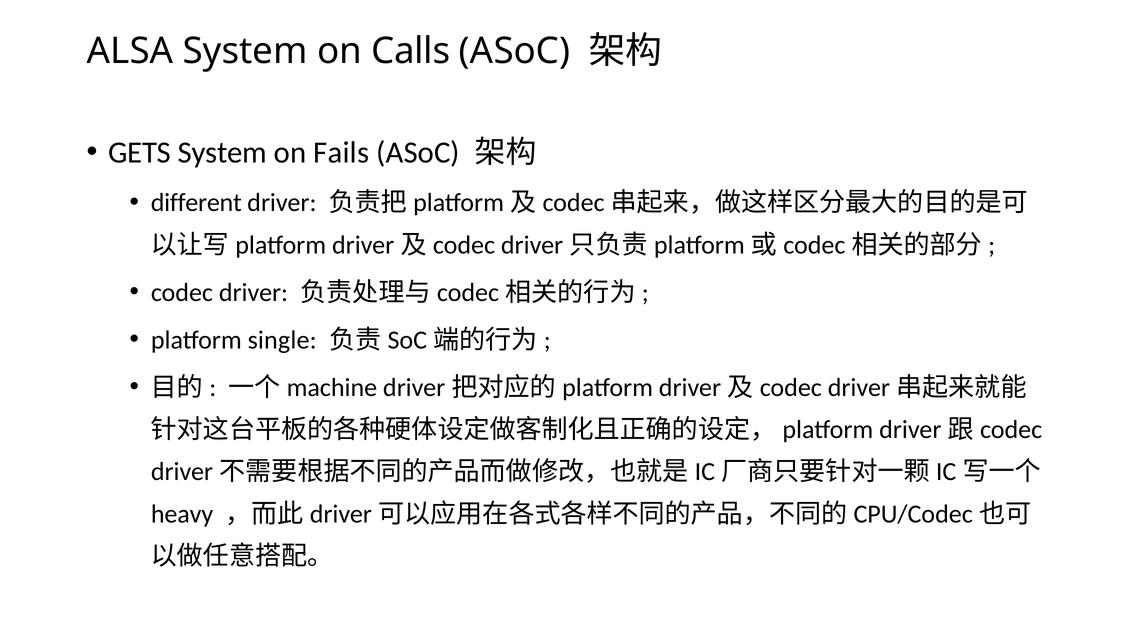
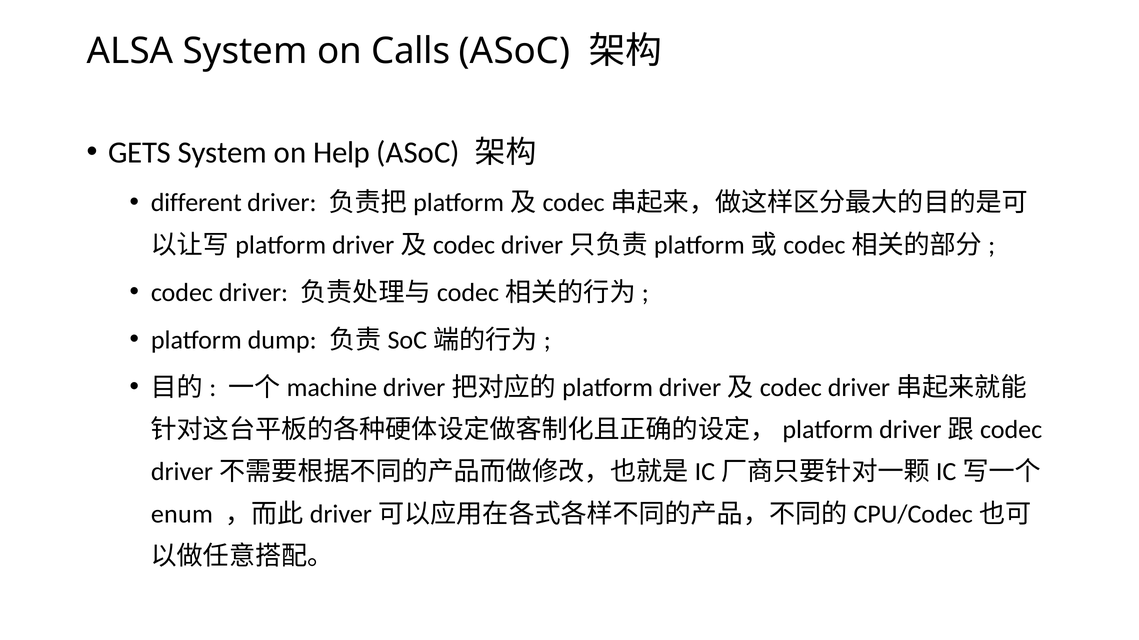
Fails: Fails -> Help (342, 153)
single: single -> dump (282, 340)
heavy: heavy -> enum (182, 515)
